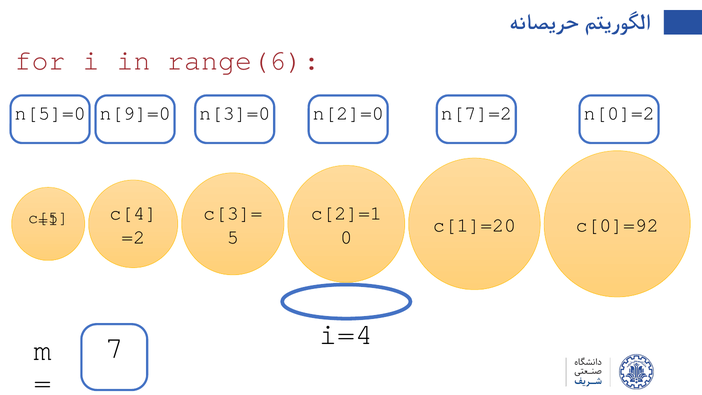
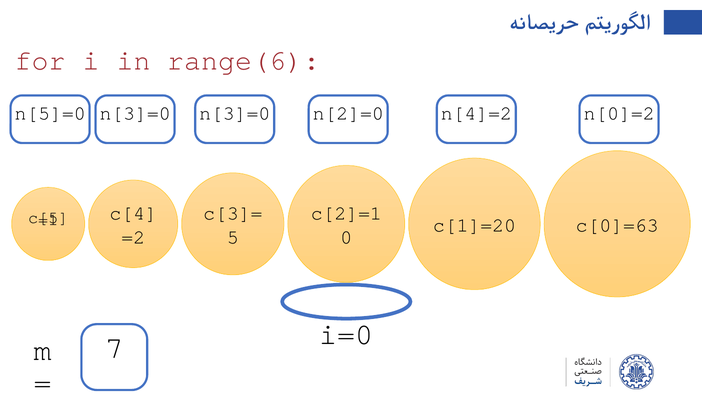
n[9]=0: n[9]=0 -> n[3]=0 (135, 113)
n[7]=2: n[7]=2 -> n[4]=2 (476, 113)
c[0]=92: c[0]=92 -> c[0]=63 (617, 225)
i=4: i=4 -> i=0 (346, 334)
